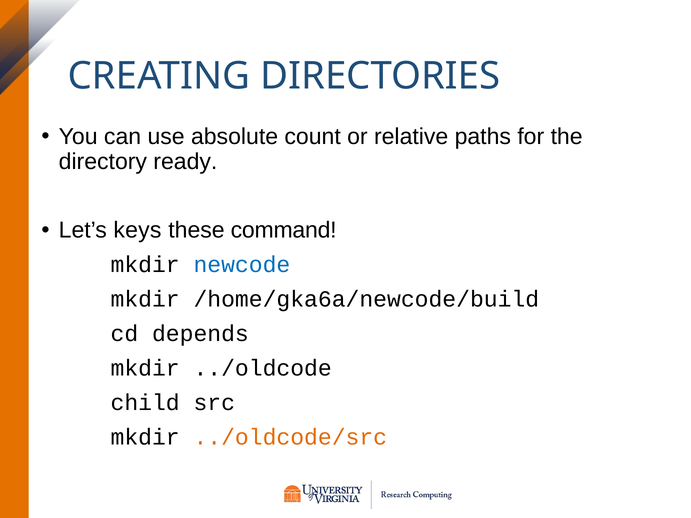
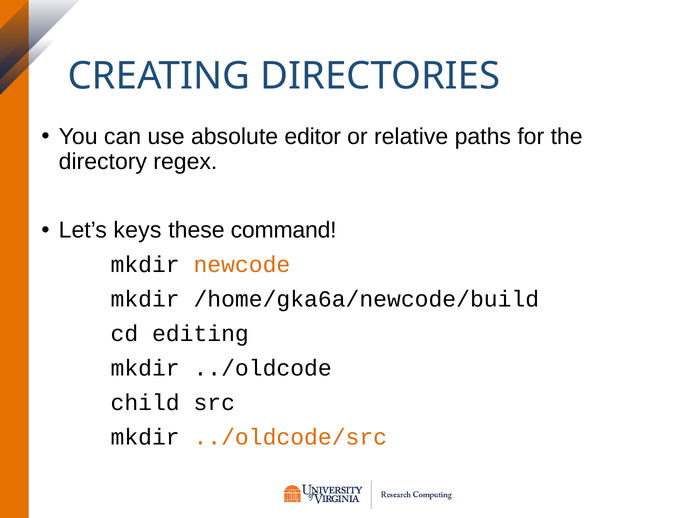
count: count -> editor (313, 137)
ready: ready -> regex (185, 162)
newcode colour: blue -> orange (242, 265)
depends: depends -> editing (200, 334)
